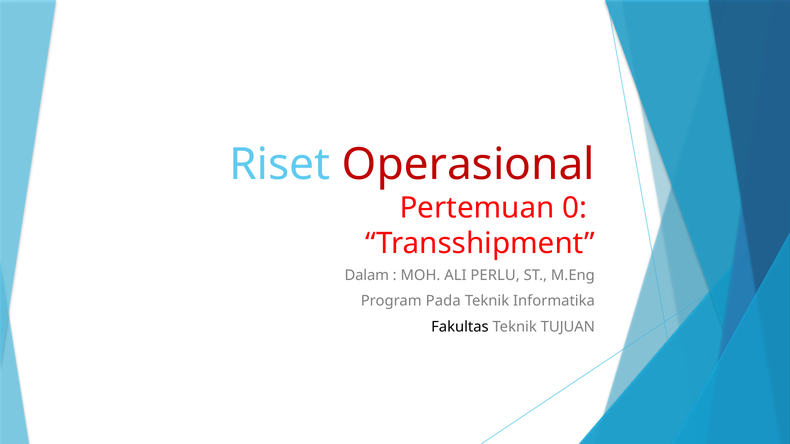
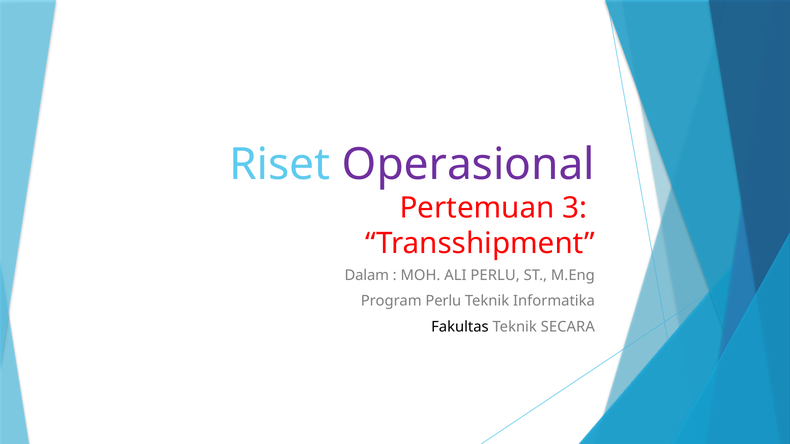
Operasional colour: red -> purple (468, 165)
0: 0 -> 3 (575, 208)
Program Pada: Pada -> Perlu (443, 301)
TUJUAN: TUJUAN -> SECARA (568, 327)
